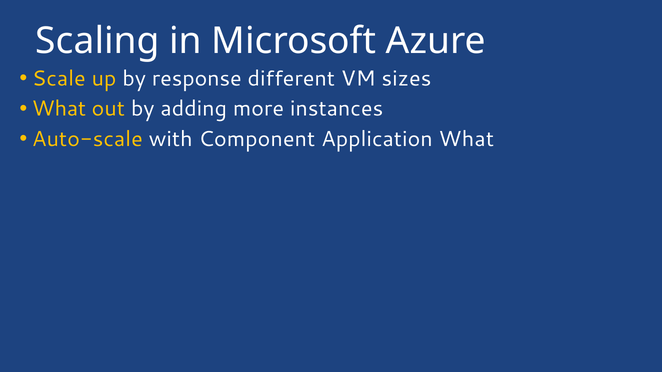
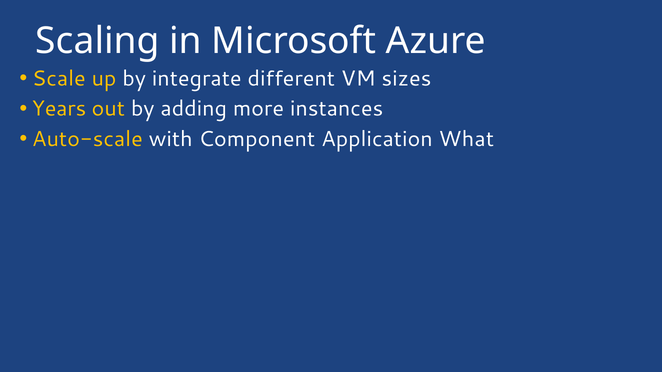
response: response -> integrate (197, 79)
What: What -> Years (59, 109)
